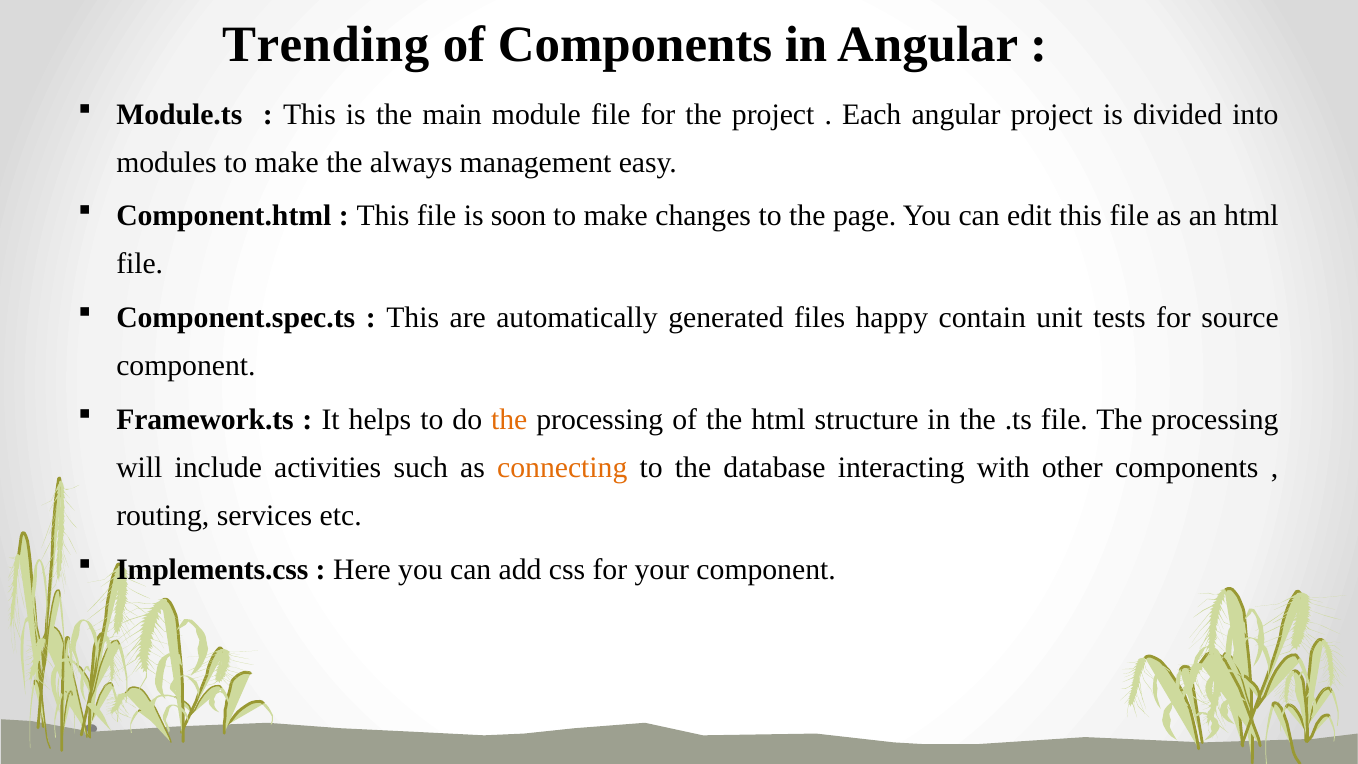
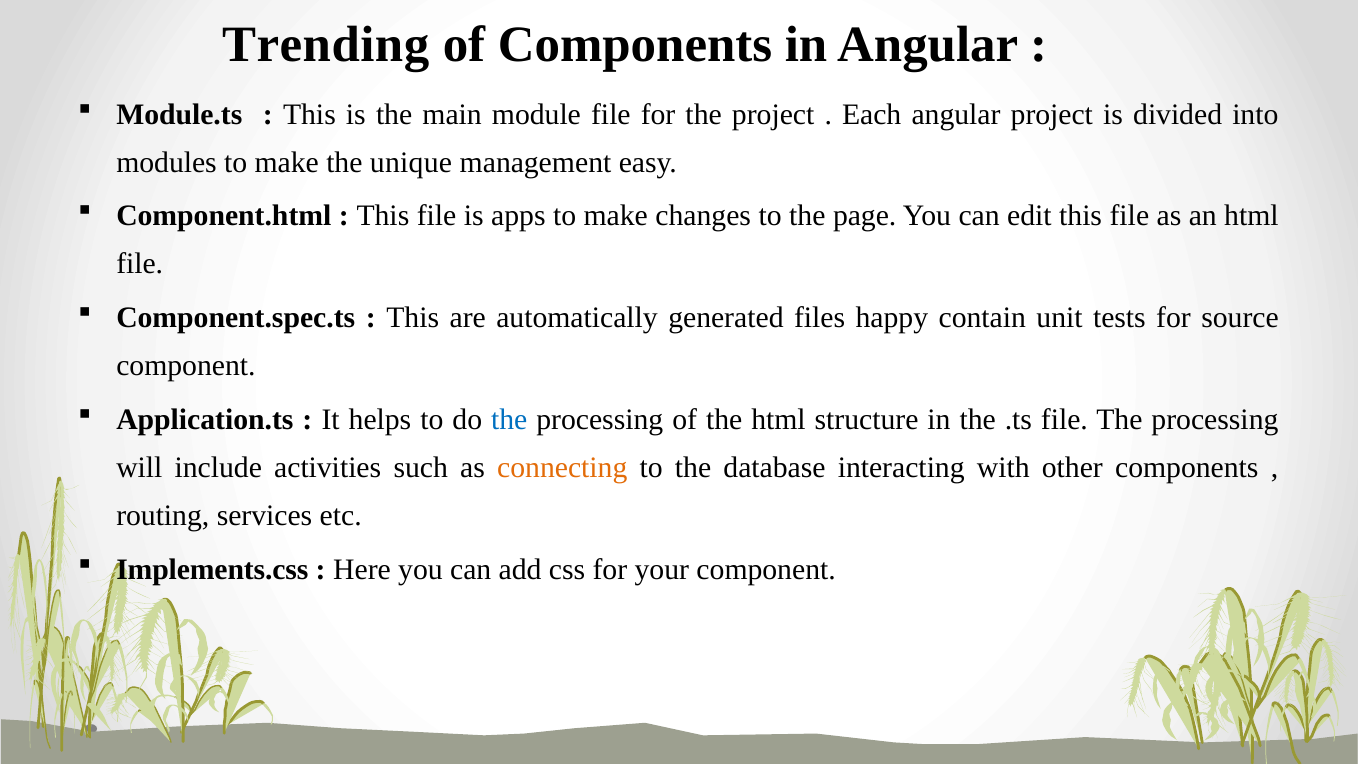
always: always -> unique (411, 162)
soon: soon -> apps (518, 216)
Framework.ts: Framework.ts -> Application.ts (205, 420)
the colour: orange -> blue (509, 420)
